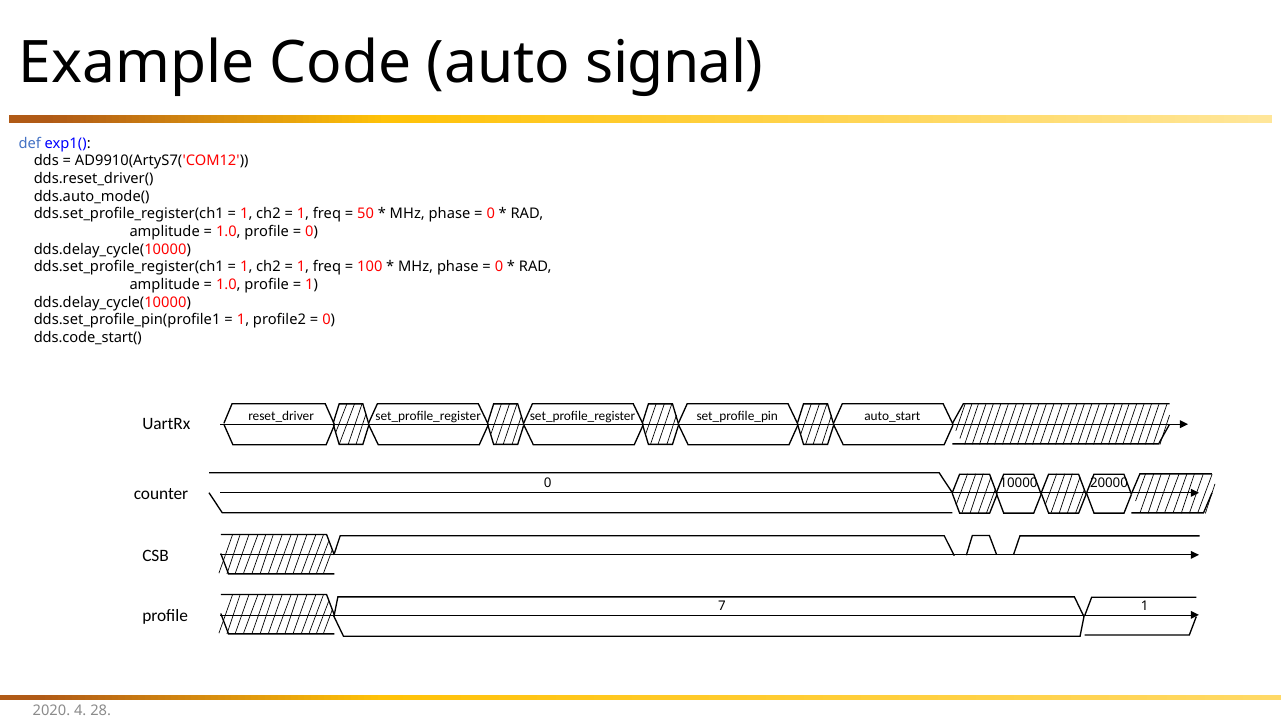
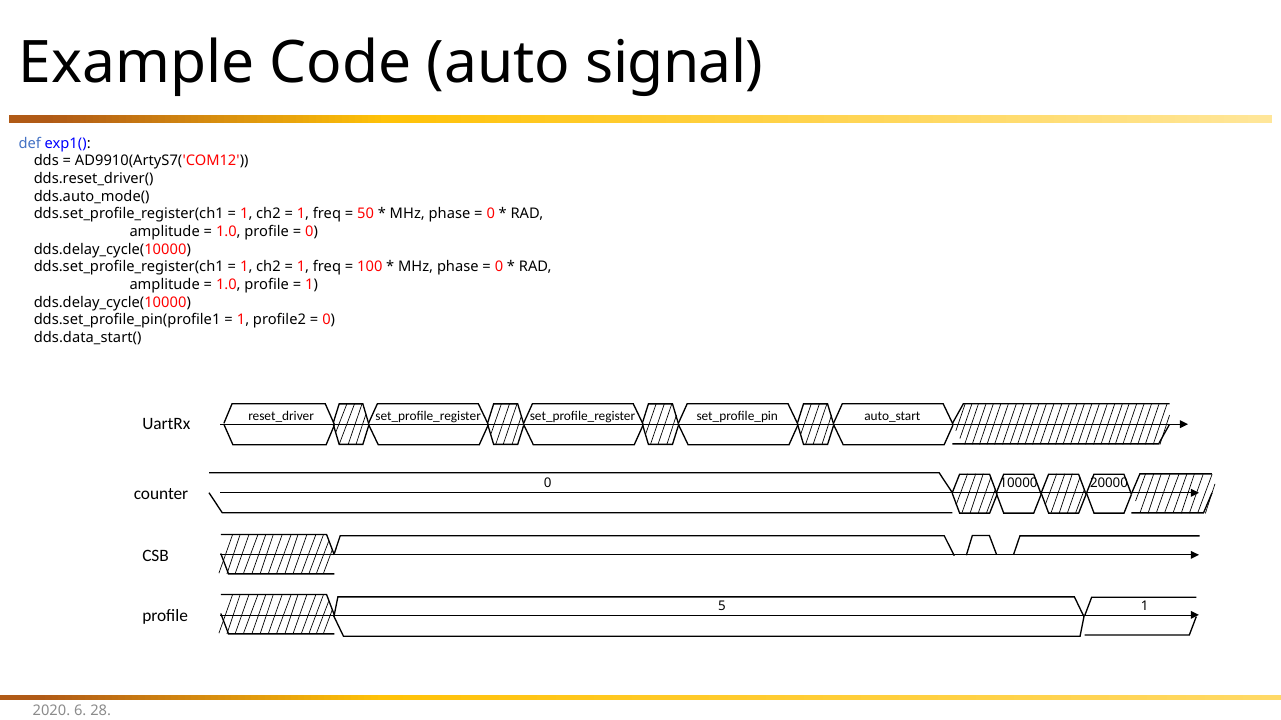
dds.code_start(: dds.code_start( -> dds.data_start( (88, 338)
7: 7 -> 5 (722, 607)
4: 4 -> 6 (80, 711)
